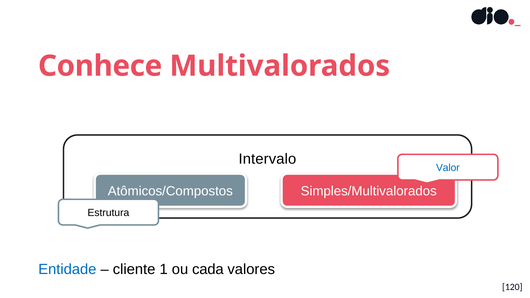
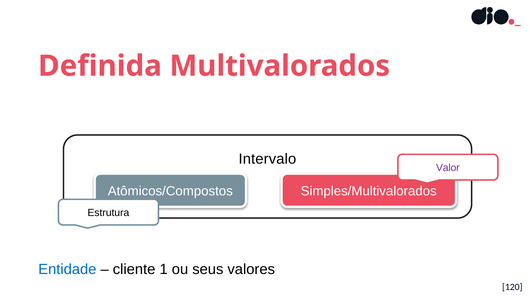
Conhece: Conhece -> Definida (100, 66)
Valor colour: blue -> purple (448, 168)
cada: cada -> seus (208, 270)
